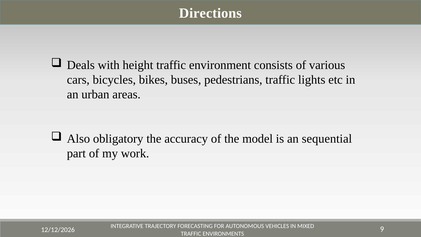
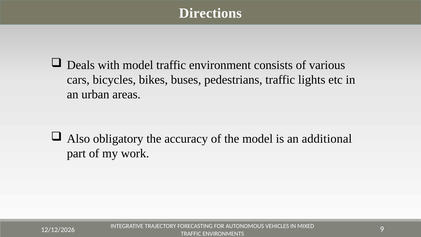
with height: height -> model (138, 65)
sequential: sequential -> additional (327, 139)
